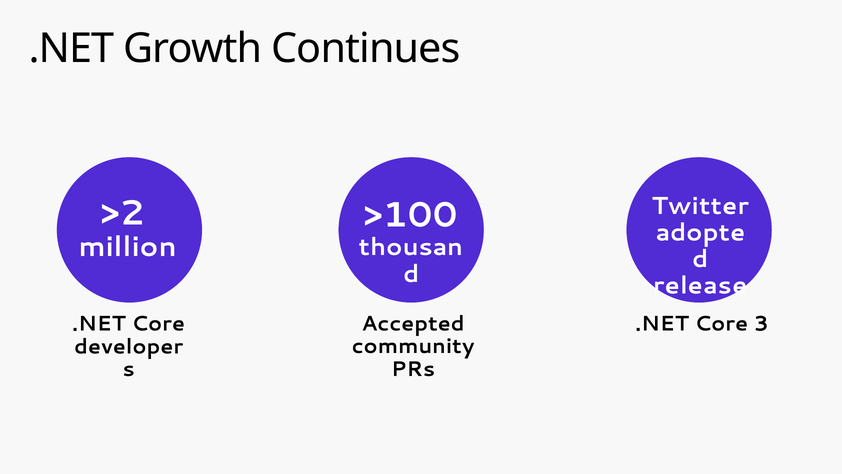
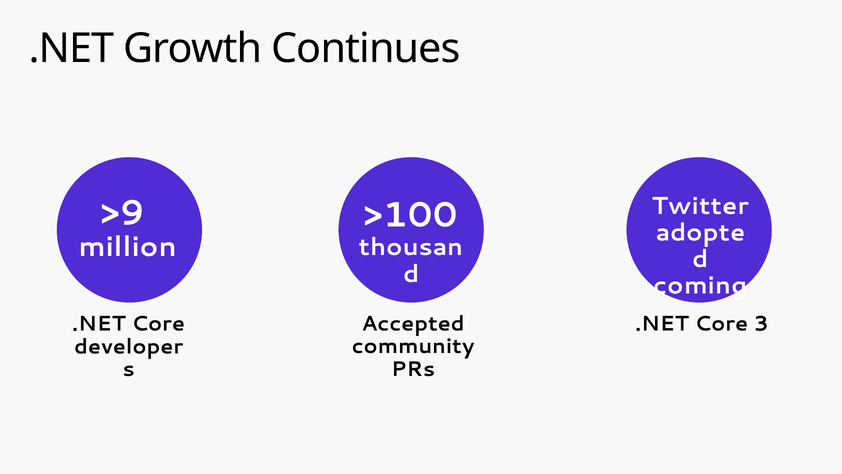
>2: >2 -> >9 (123, 213)
release: release -> coming (700, 286)
